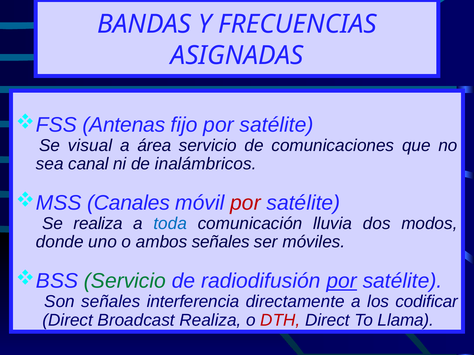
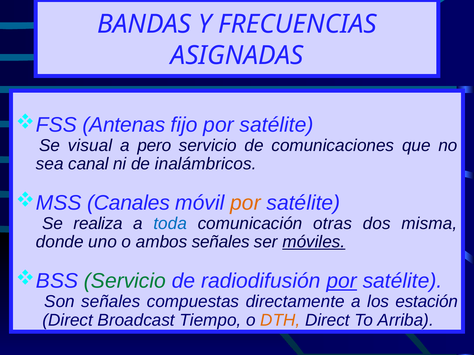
área: área -> pero (154, 146)
por colour: red -> orange (246, 203)
lluvia: lluvia -> otras (333, 224)
modos: modos -> misma (429, 224)
móviles underline: none -> present (314, 242)
interferencia: interferencia -> compuestas (193, 302)
codificar: codificar -> estación (427, 302)
Broadcast Realiza: Realiza -> Tiempo (210, 320)
DTH colour: red -> orange (280, 320)
Llama: Llama -> Arriba (406, 320)
